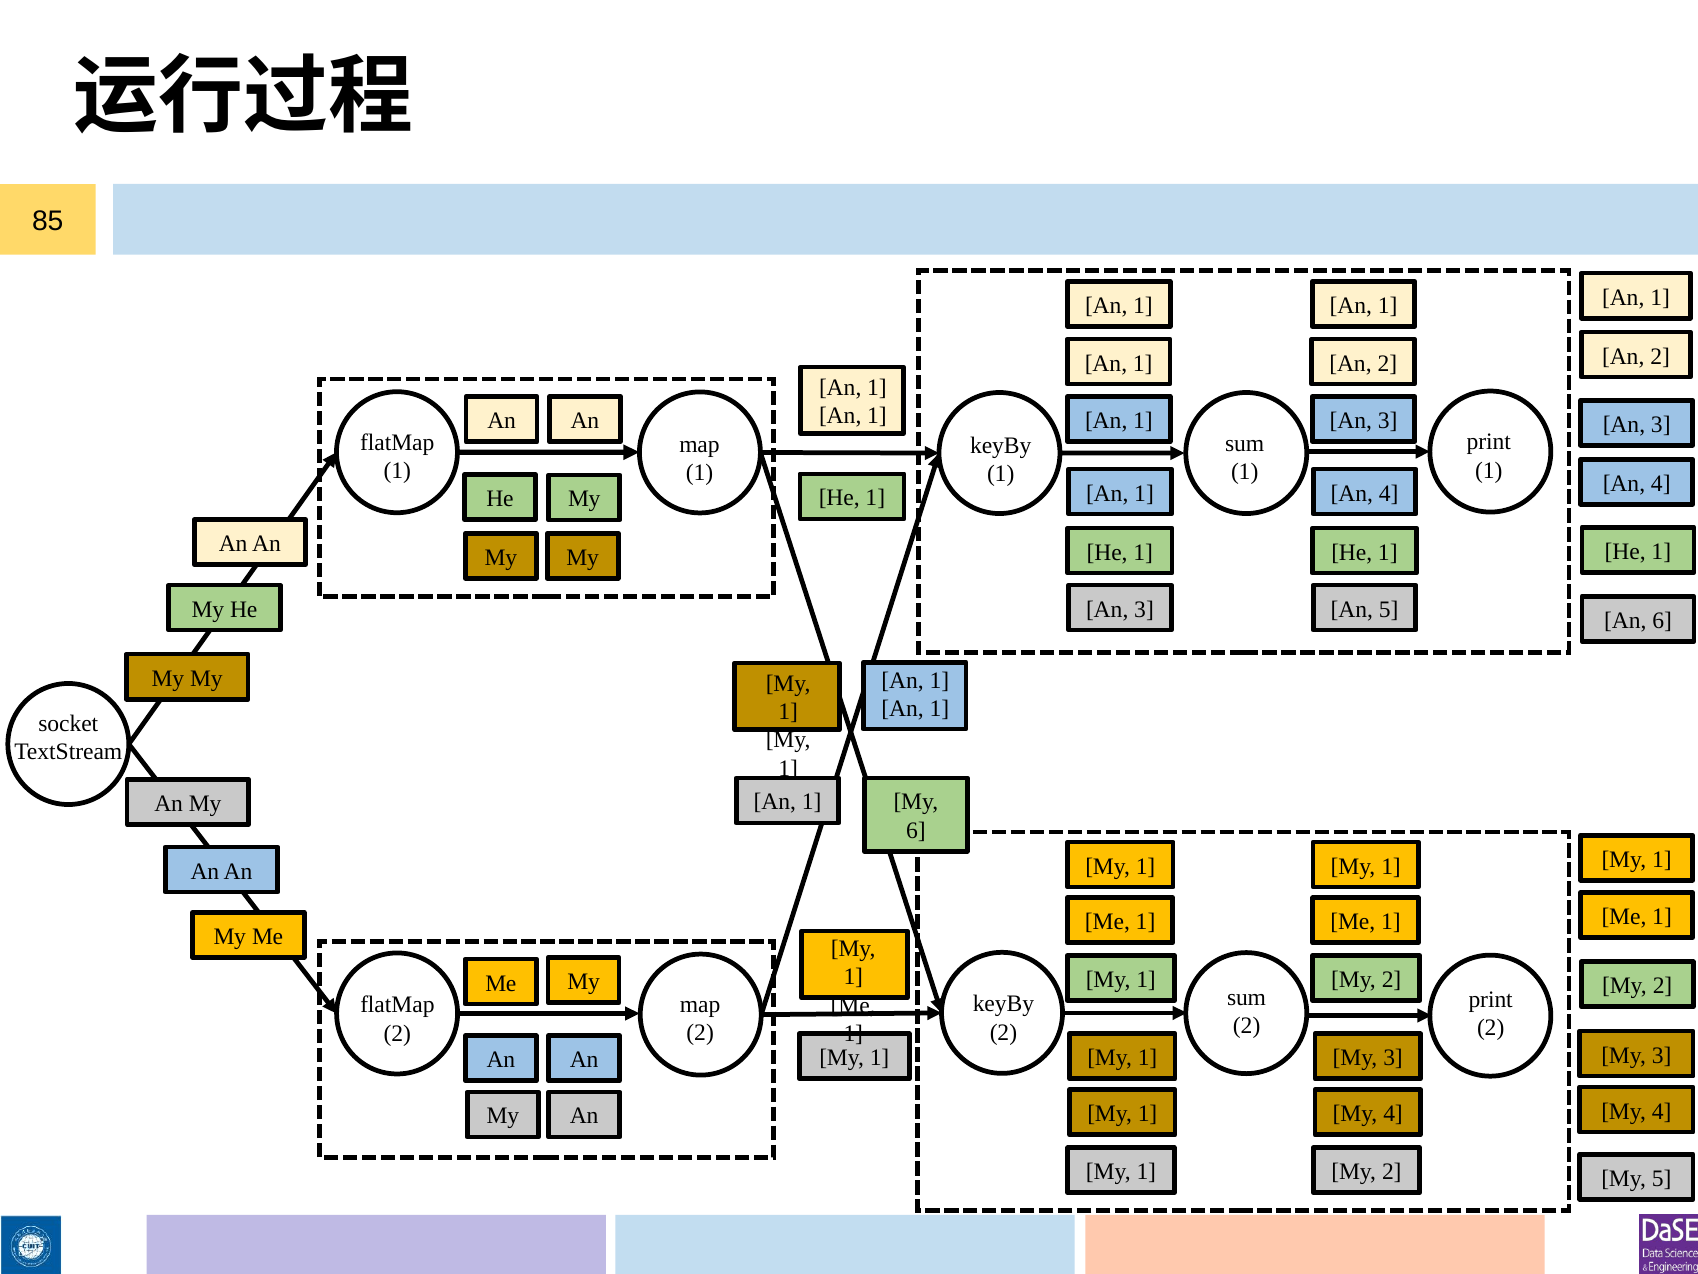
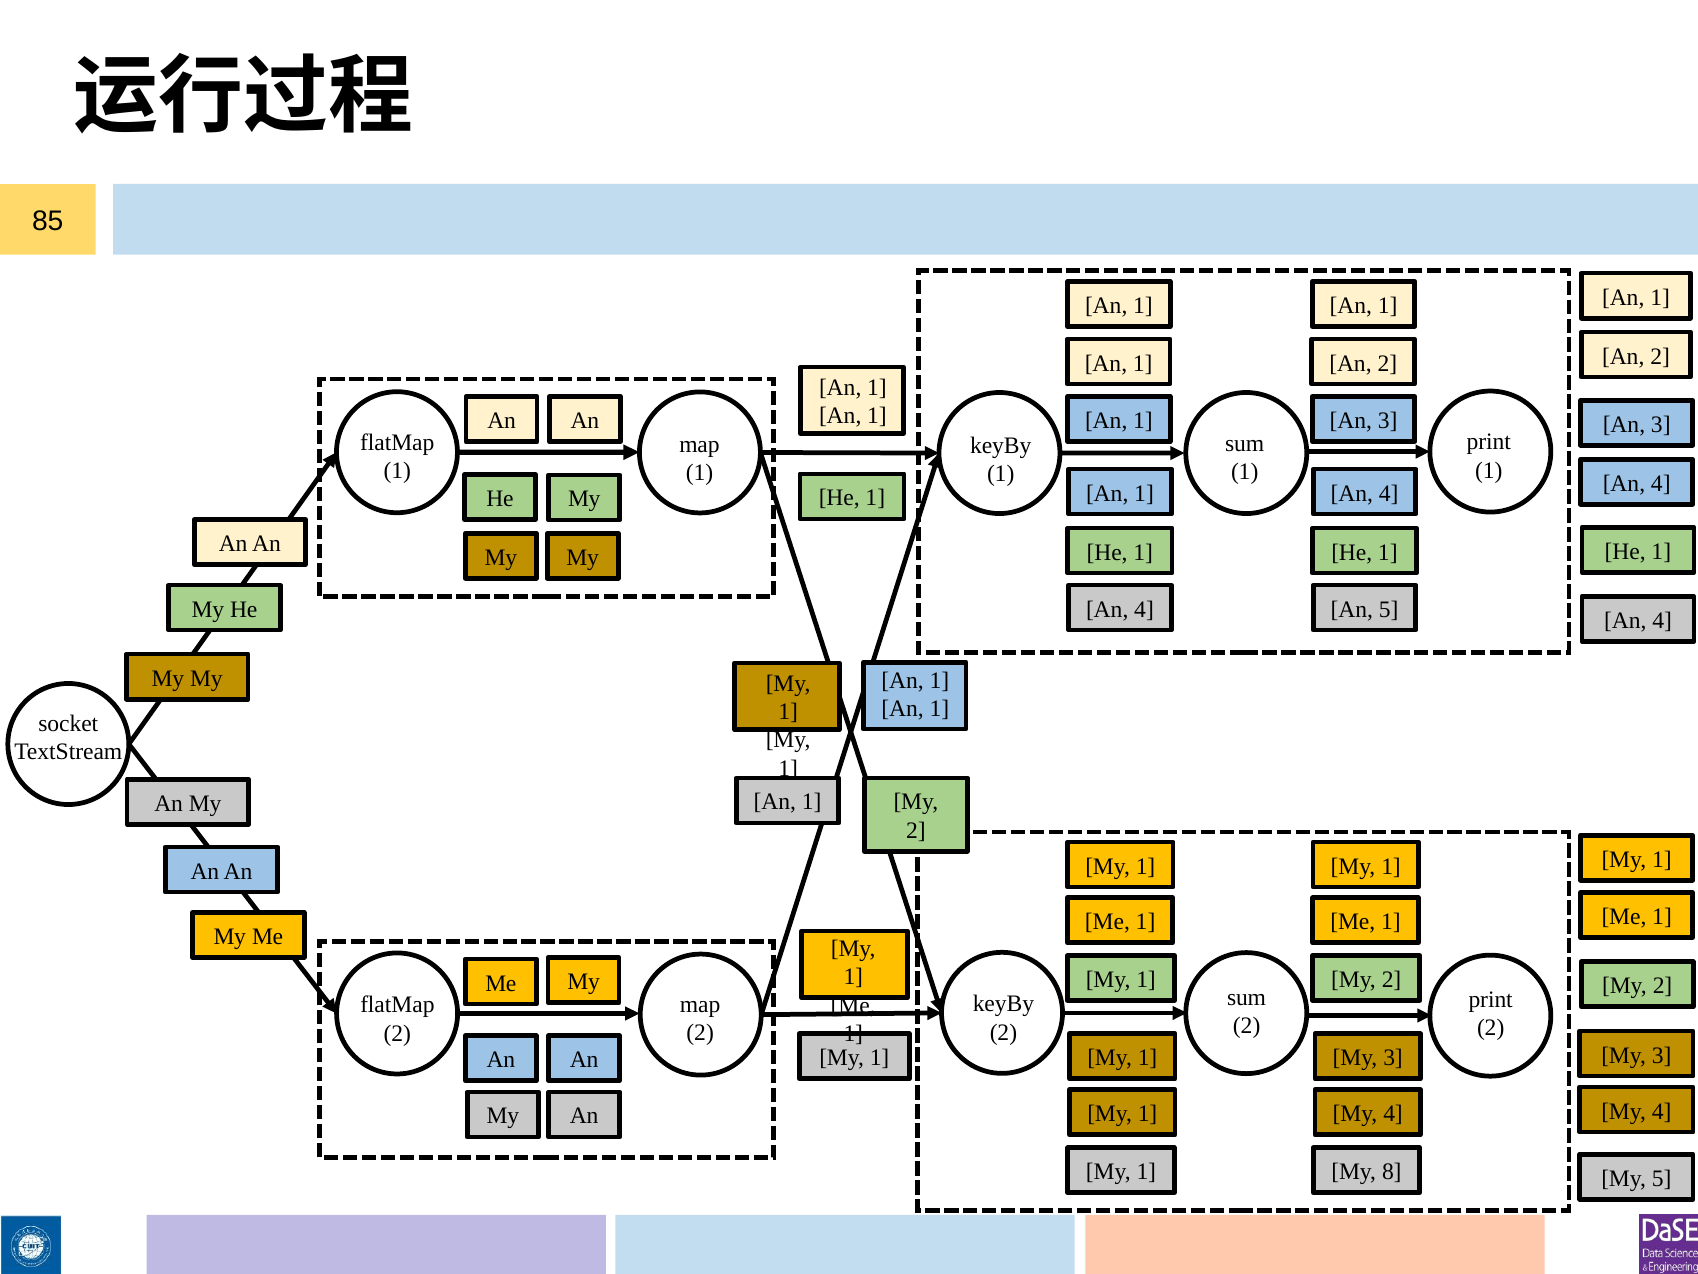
3: 3 -> 4 (1144, 609)
6: 6 -> 4 (1662, 620)
6: 6 -> 2 (916, 830)
2: 2 -> 8 (1392, 1171)
